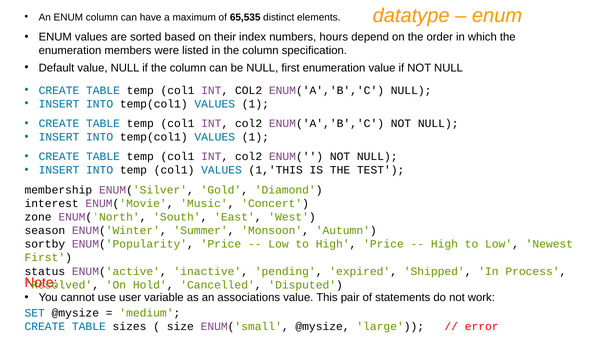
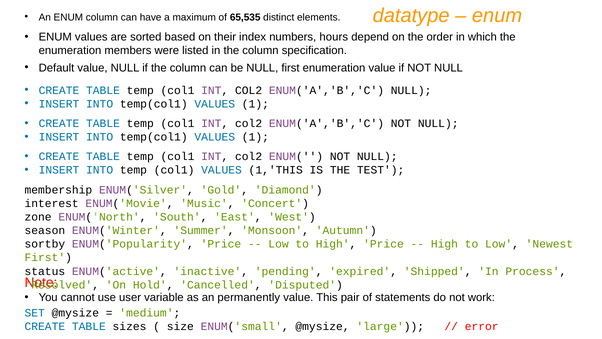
associations: associations -> permanently (249, 297)
